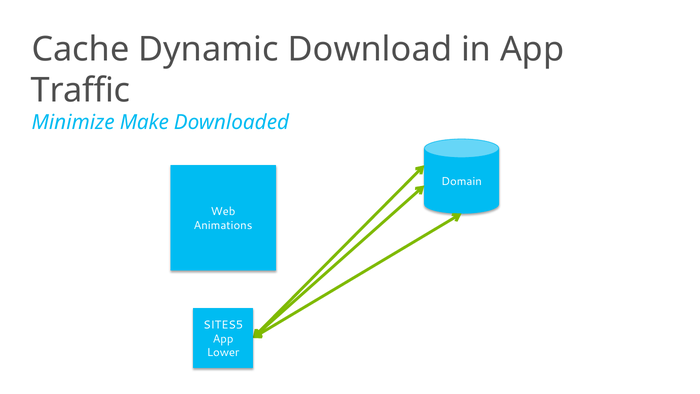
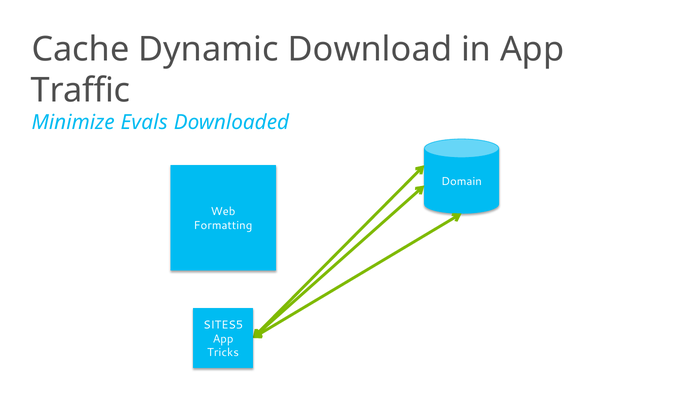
Make: Make -> Evals (144, 122)
Animations: Animations -> Formatting (223, 225)
Lower: Lower -> Tricks (223, 352)
